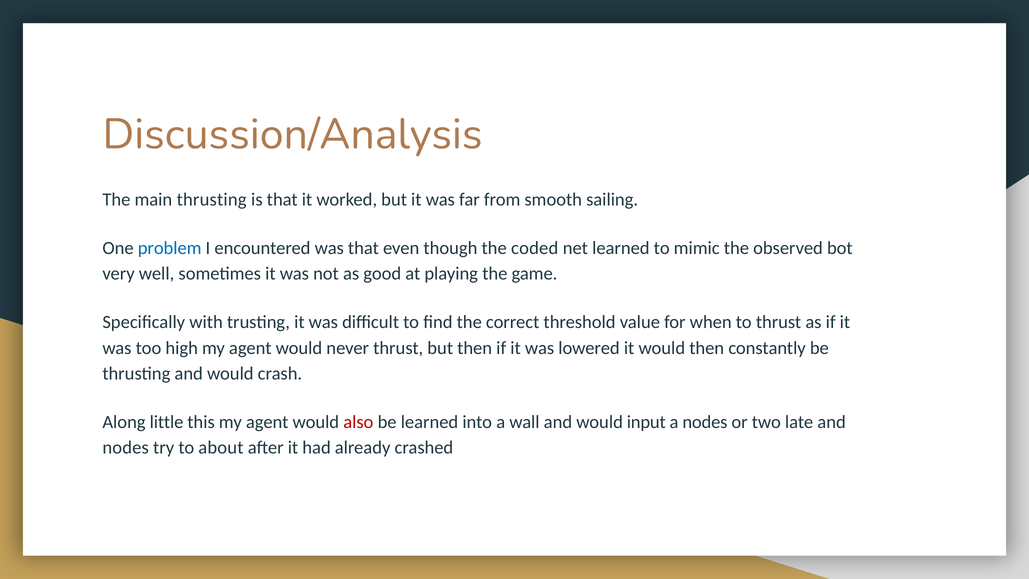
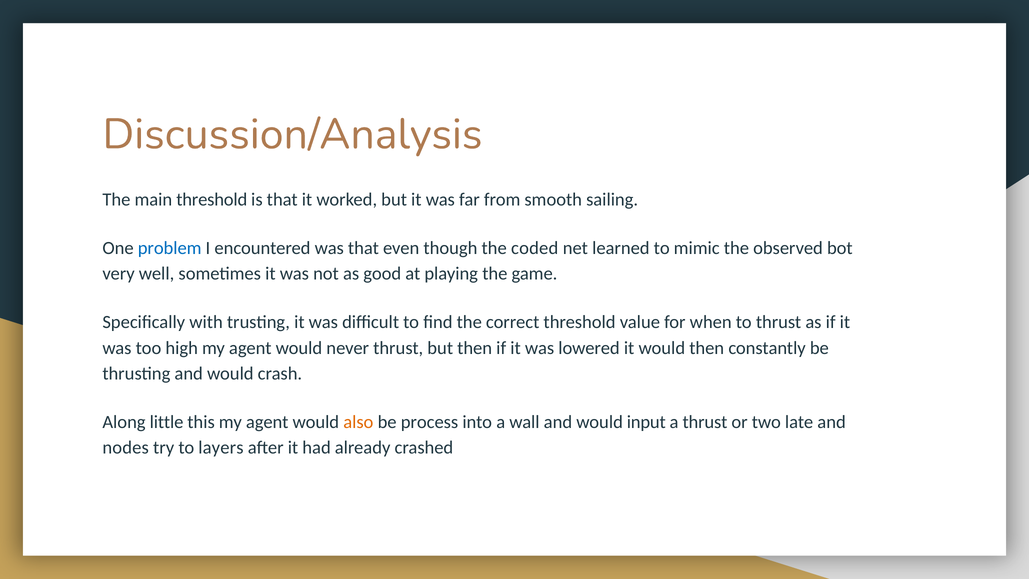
main thrusting: thrusting -> threshold (212, 200)
also colour: red -> orange (358, 422)
be learned: learned -> process (429, 422)
a nodes: nodes -> thrust (705, 422)
about: about -> layers (221, 448)
